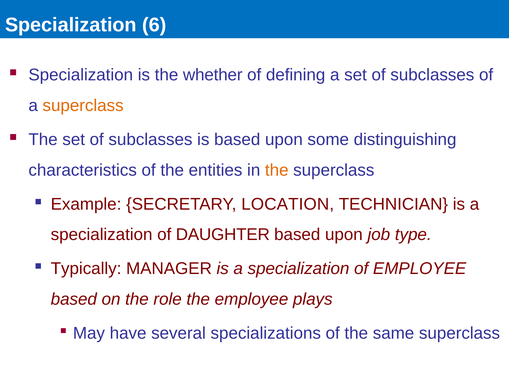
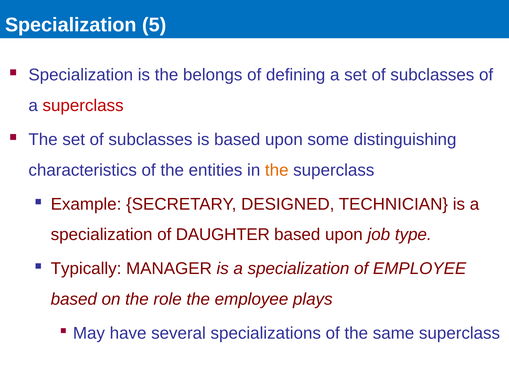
6: 6 -> 5 (154, 25)
whether: whether -> belongs (213, 75)
superclass colour: orange -> red (83, 106)
LOCATION: LOCATION -> DESIGNED (288, 204)
